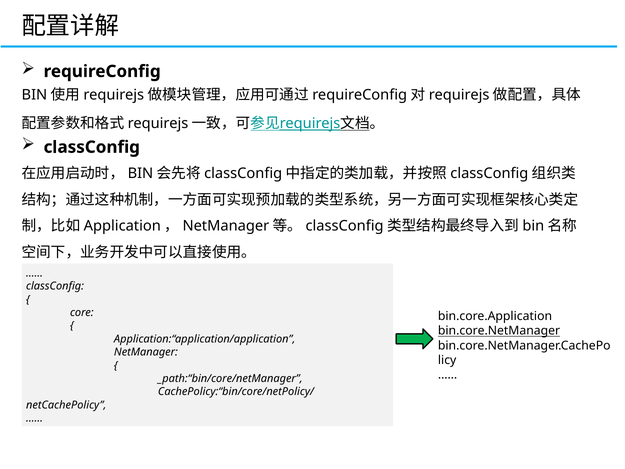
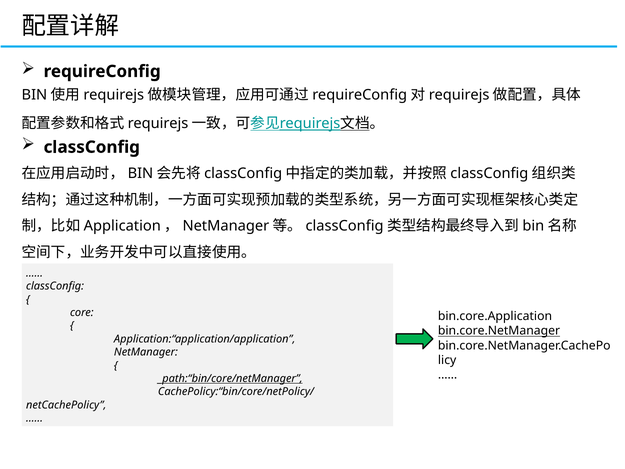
_path:“bin/core/netManager underline: none -> present (230, 378)
